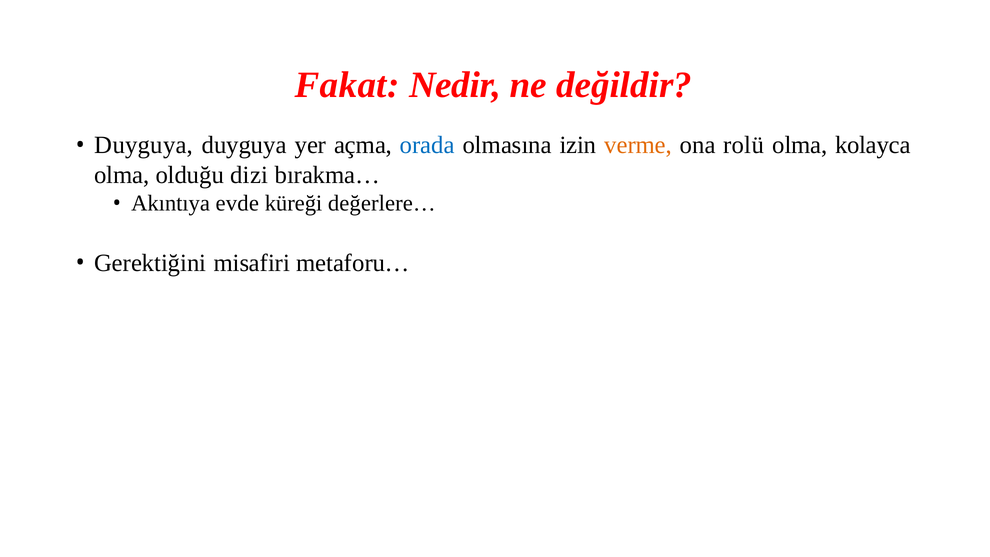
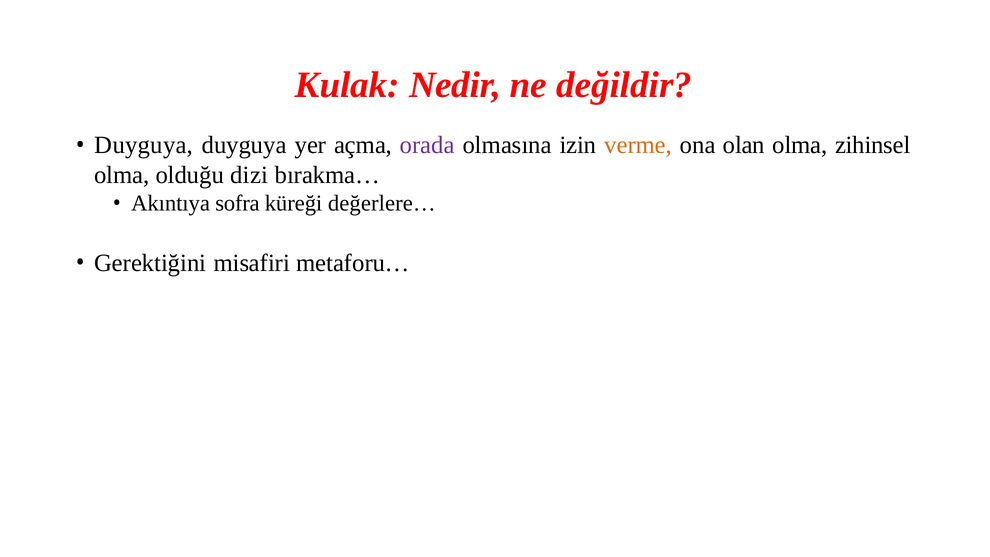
Fakat: Fakat -> Kulak (347, 85)
orada colour: blue -> purple (427, 145)
rolü: rolü -> olan (744, 145)
kolayca: kolayca -> zihinsel (873, 145)
evde: evde -> sofra (237, 203)
